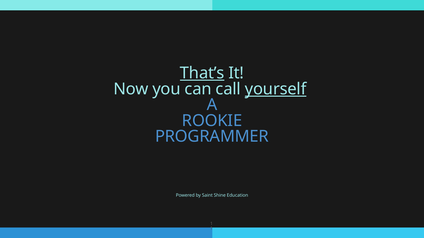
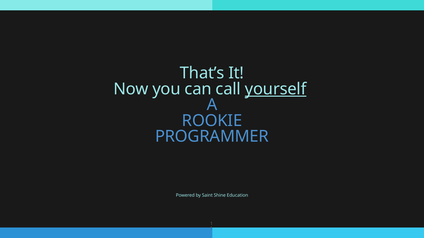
That’s underline: present -> none (202, 73)
